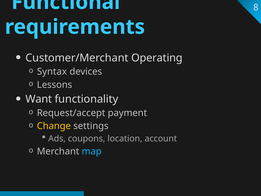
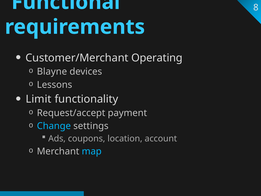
Syntax: Syntax -> Blayne (52, 72)
Want: Want -> Limit (39, 99)
Change colour: yellow -> light blue (54, 126)
